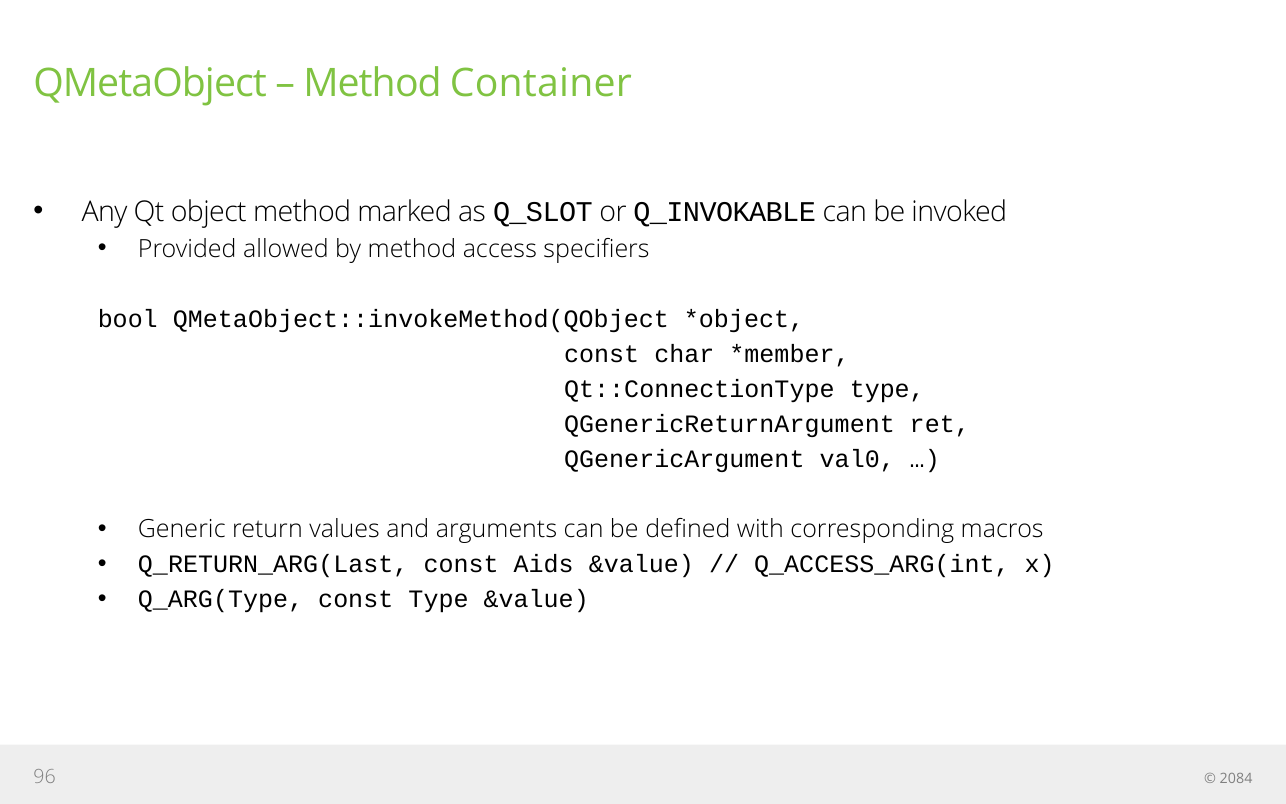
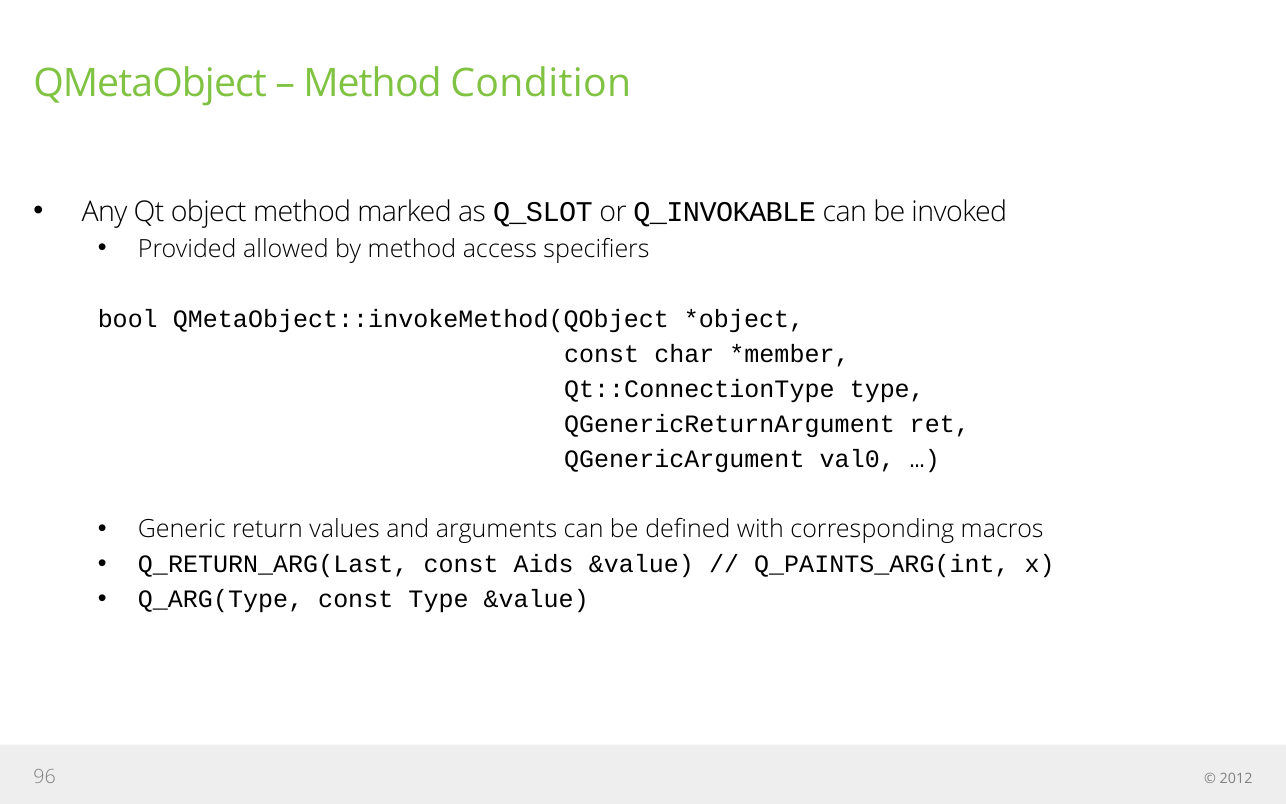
Container: Container -> Condition (541, 83)
Q_ACCESS_ARG(int: Q_ACCESS_ARG(int -> Q_PAINTS_ARG(int (882, 564)
2084: 2084 -> 2012 (1236, 778)
